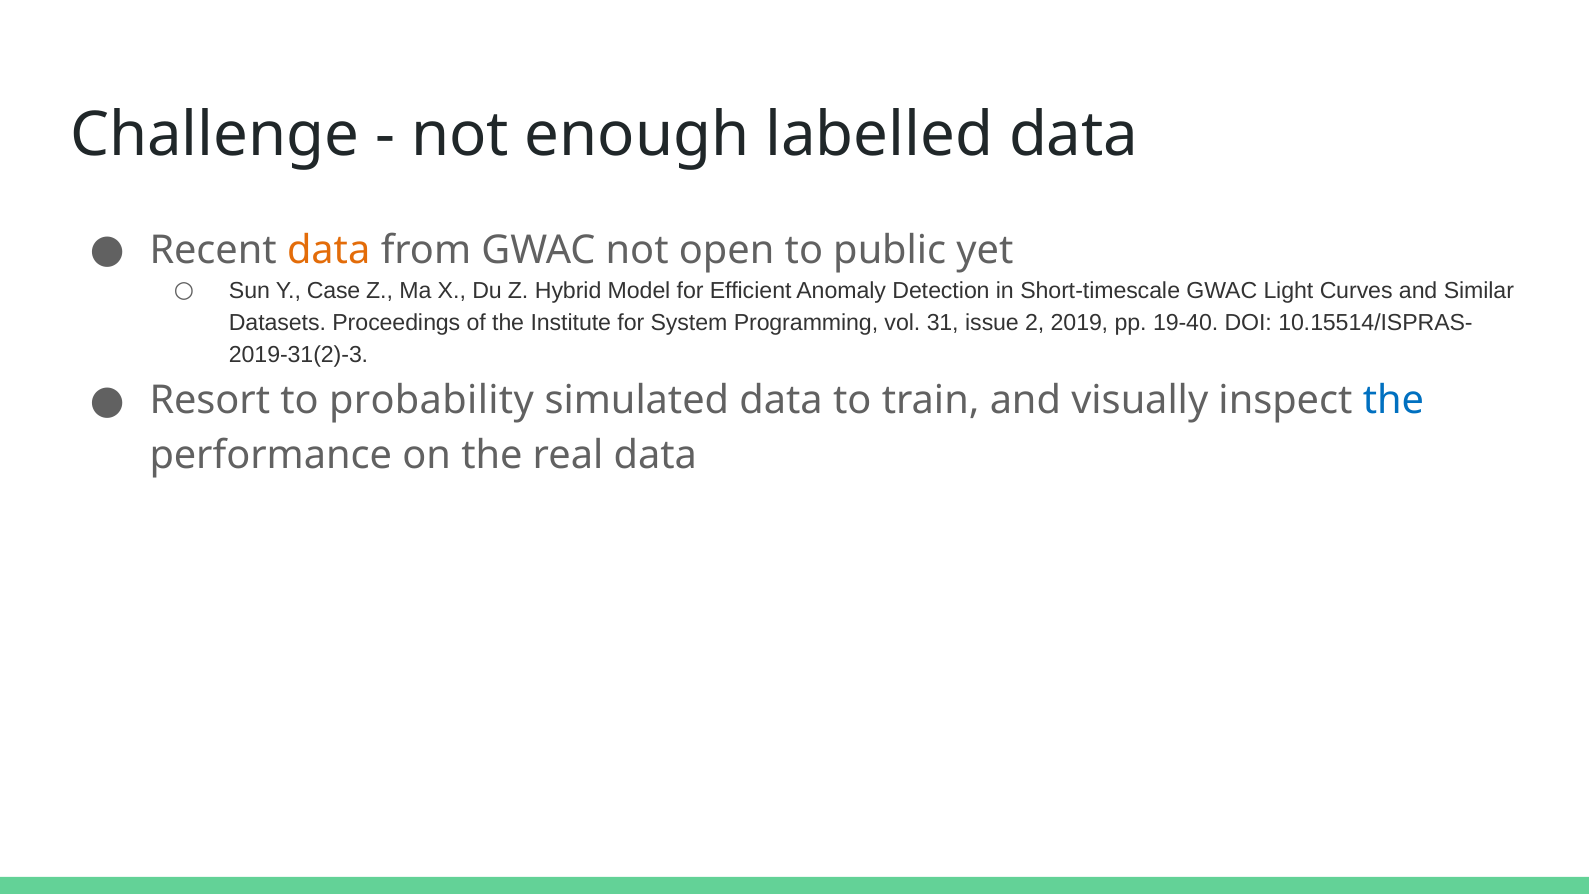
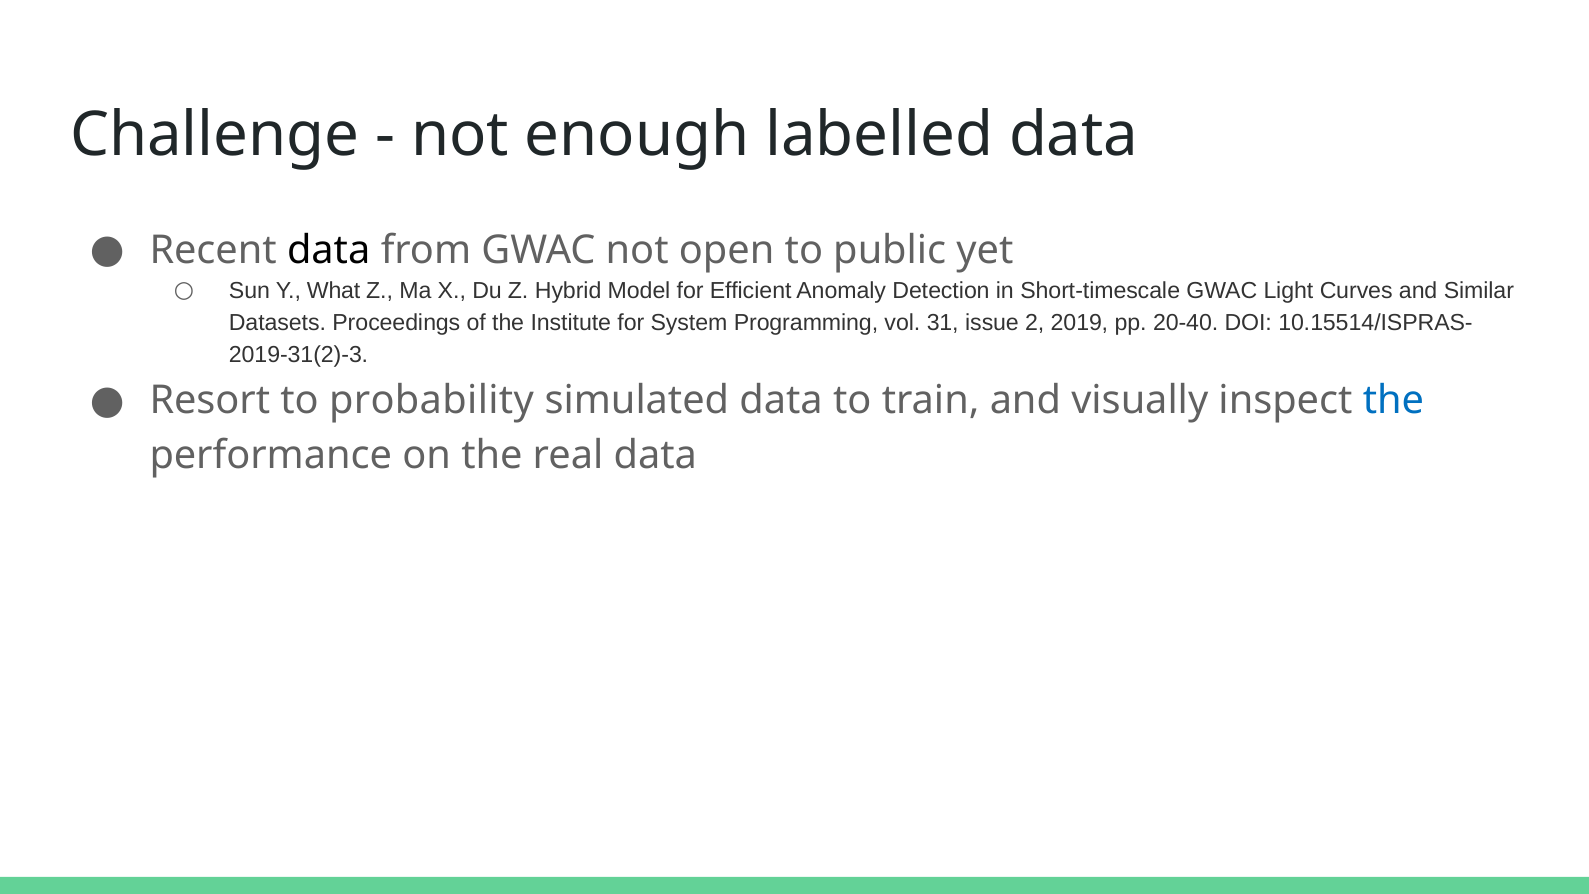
data colour: orange -> black (329, 250)
Case: Case -> What (334, 291)
19-40: 19-40 -> 20-40 (1186, 322)
